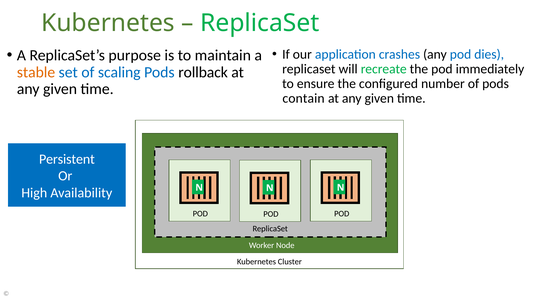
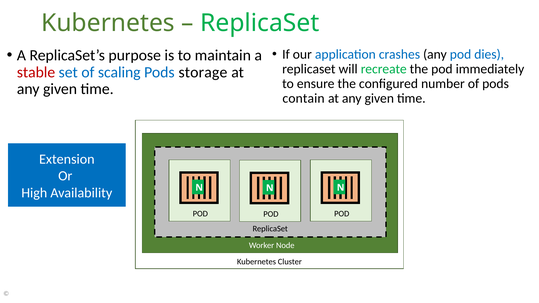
stable colour: orange -> red (36, 72)
rollback: rollback -> storage (203, 72)
Persistent: Persistent -> Extension (67, 159)
